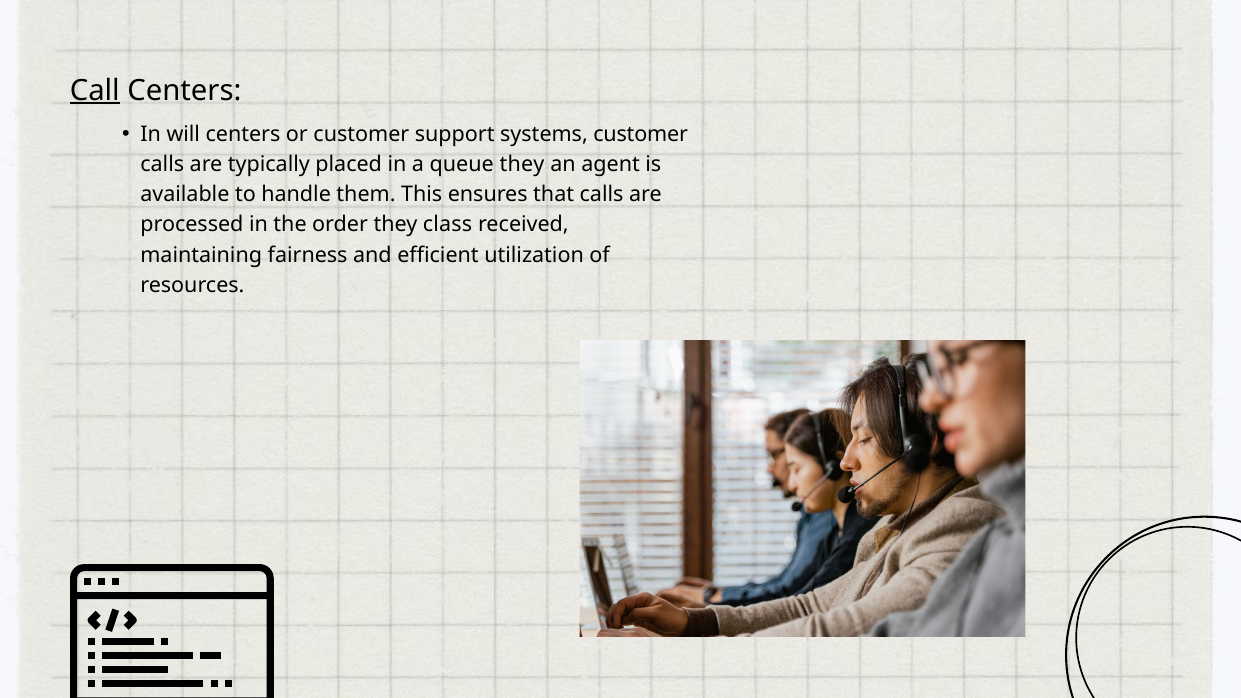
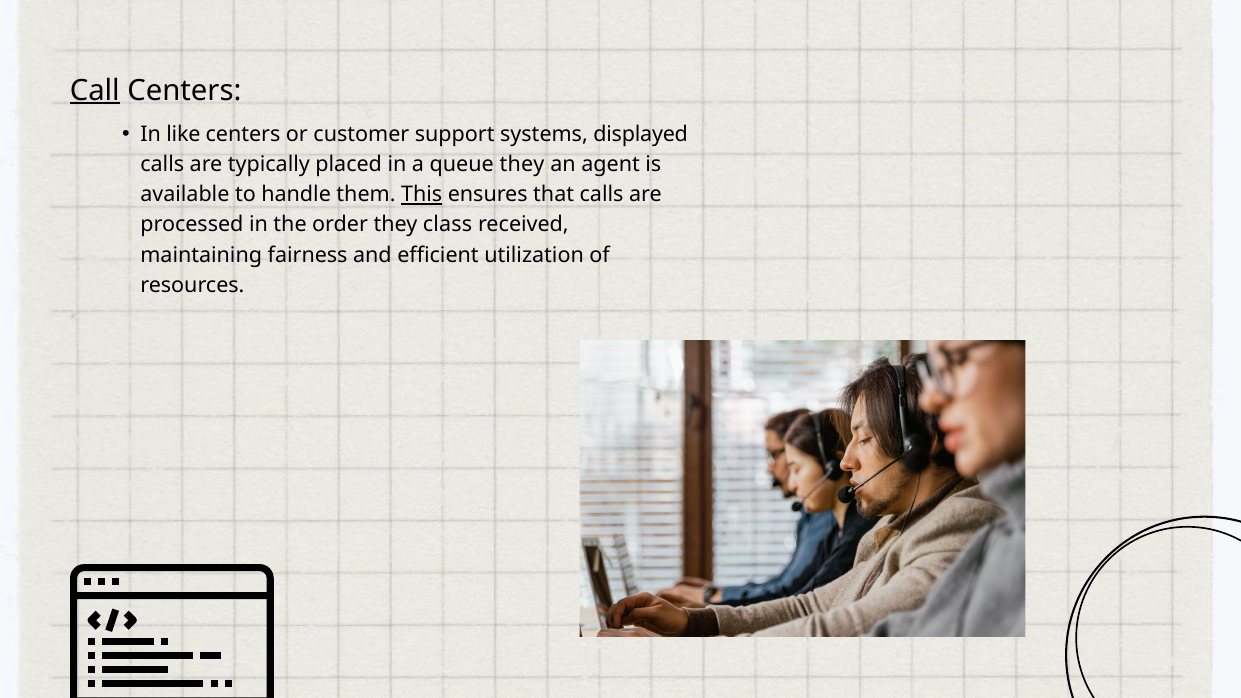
will: will -> like (183, 134)
systems customer: customer -> displayed (641, 134)
This underline: none -> present (422, 195)
